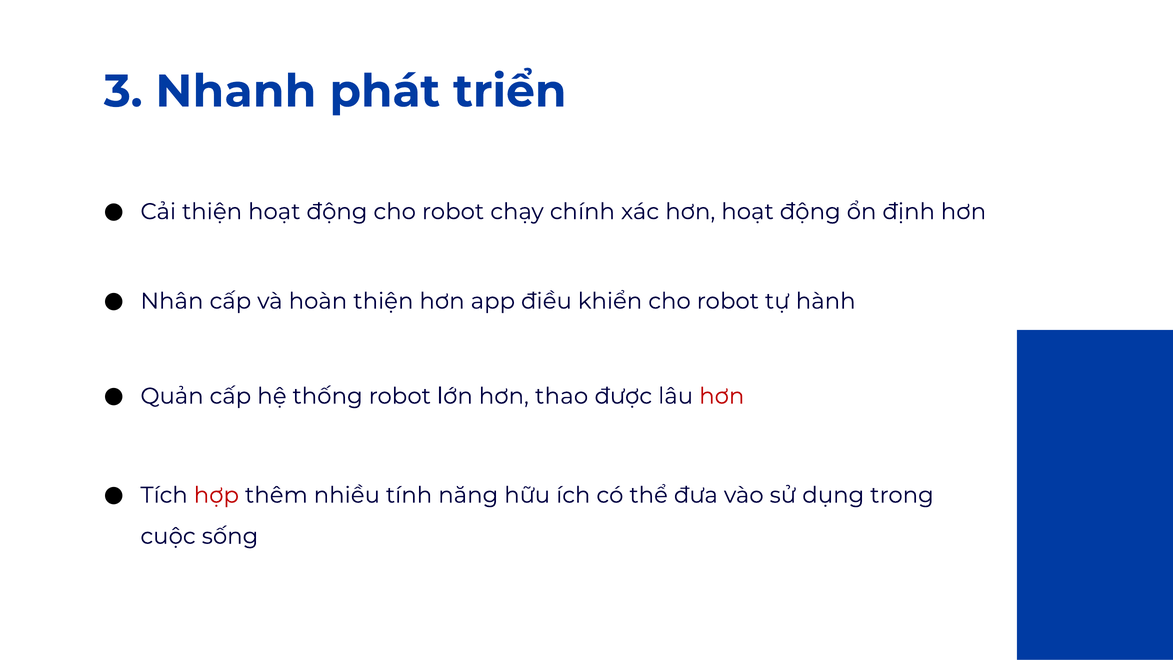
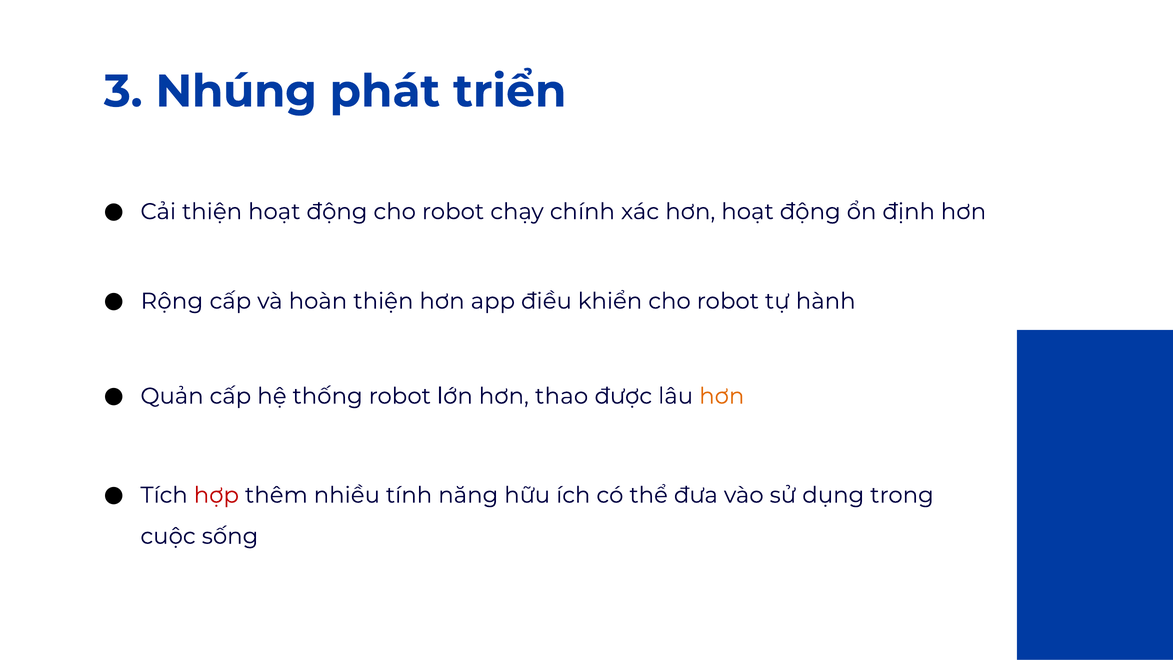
Nhanh: Nhanh -> Nhúng (236, 91)
Nhân: Nhân -> Rộng (172, 301)
hơn colour: red -> orange (722, 396)
